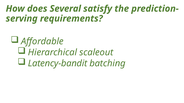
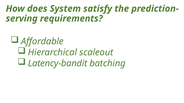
Several: Several -> System (65, 9)
